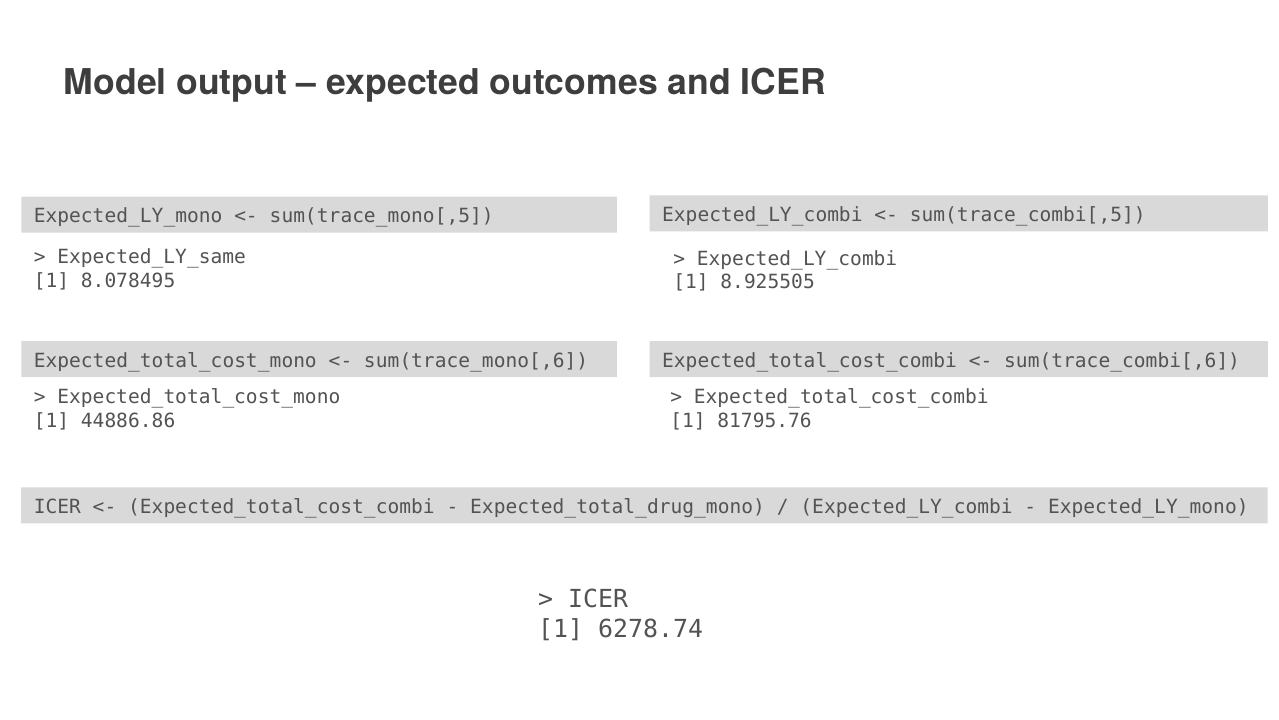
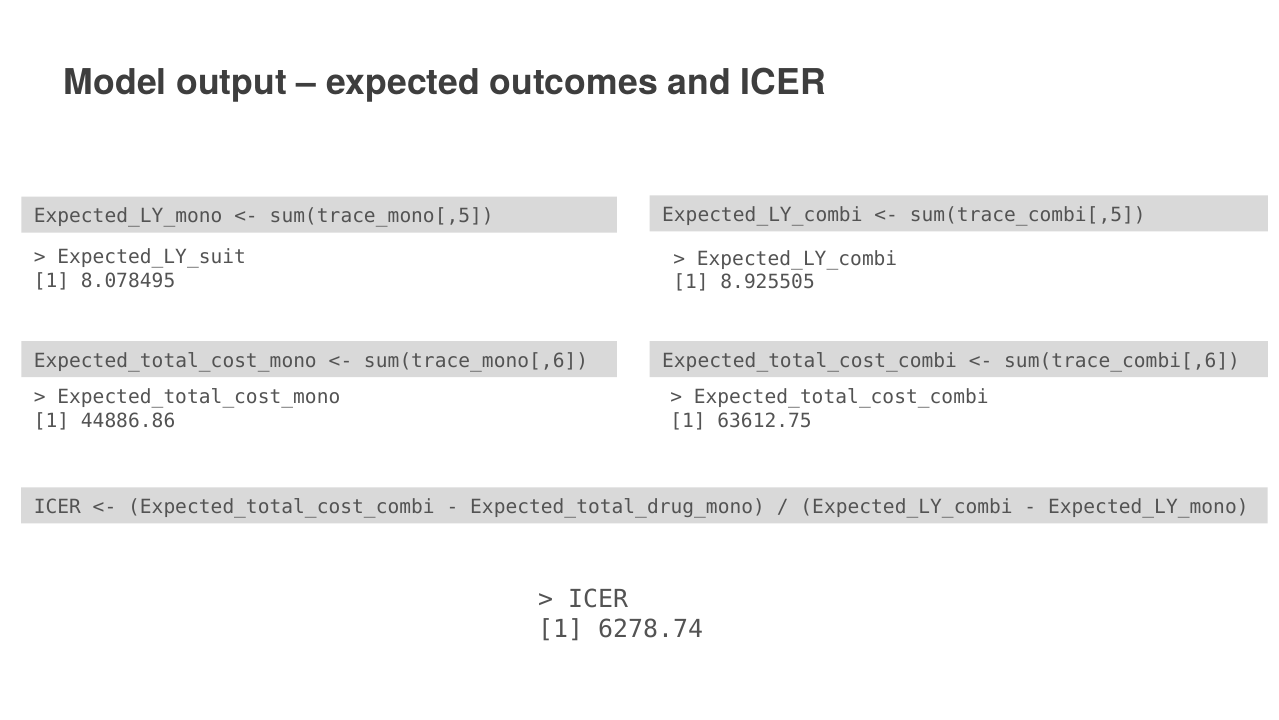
Expected_LY_same: Expected_LY_same -> Expected_LY_suit (152, 257)
81795.76: 81795.76 -> 63612.75 (765, 420)
